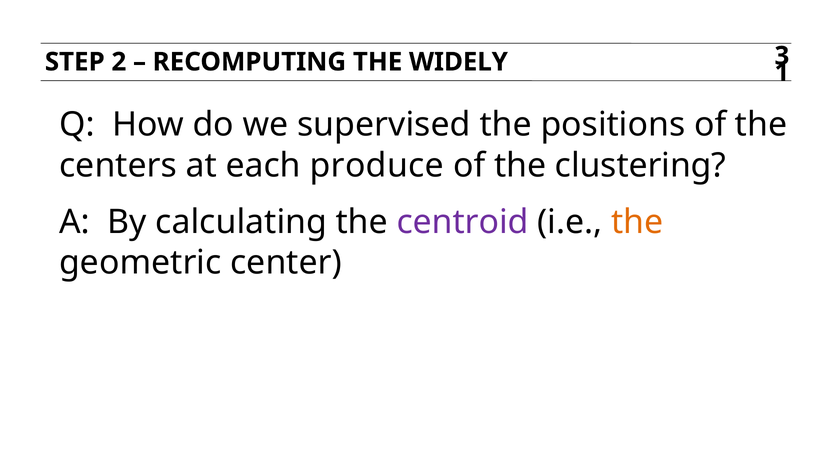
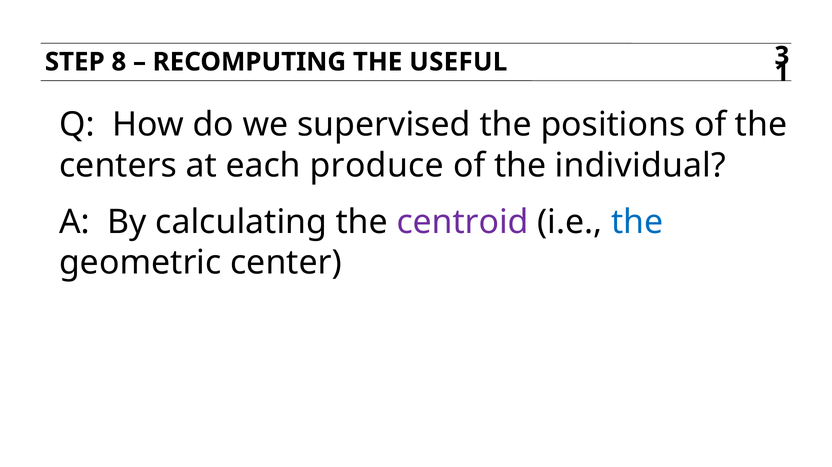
2: 2 -> 8 (119, 62)
WIDELY: WIDELY -> USEFUL (458, 62)
clustering: clustering -> individual (640, 165)
the colour: orange -> blue (637, 222)
